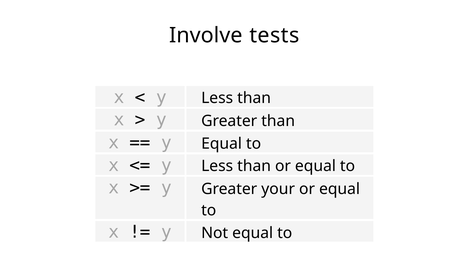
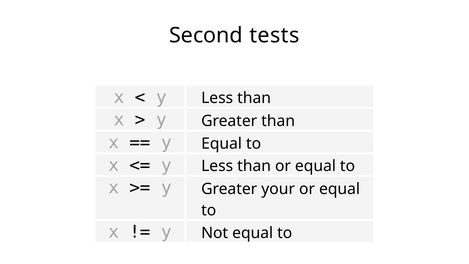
Involve: Involve -> Second (206, 35)
